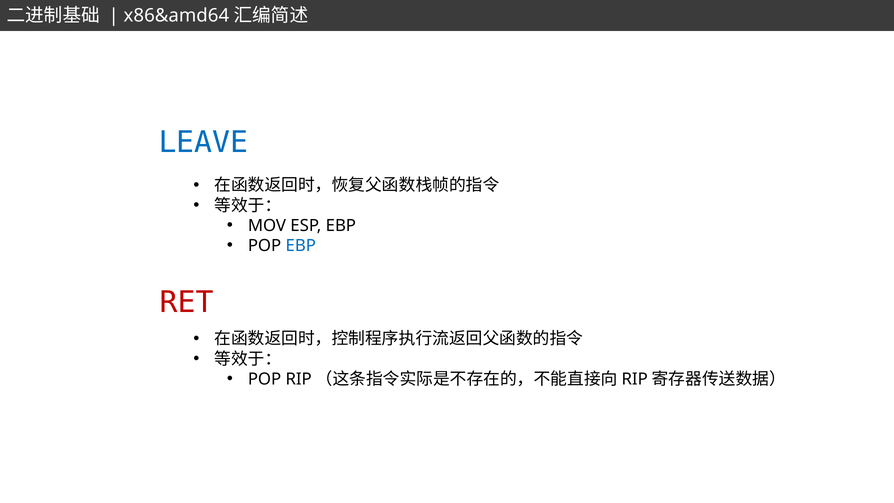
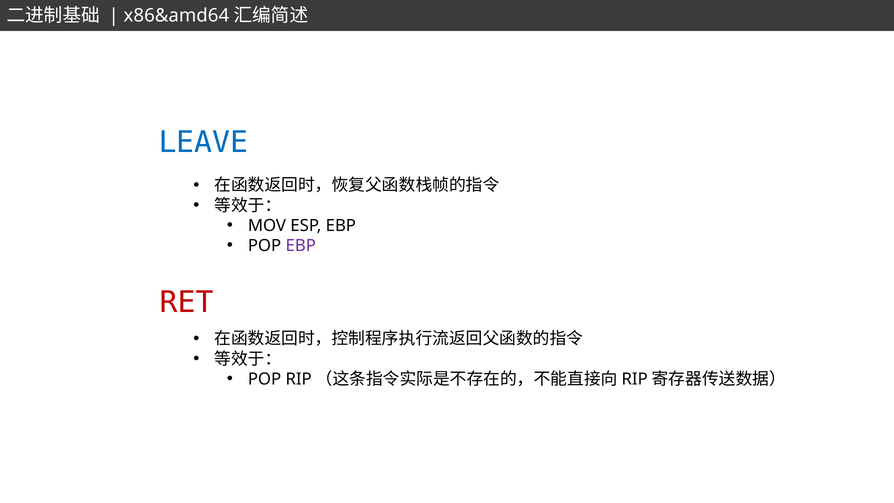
EBP colour: blue -> purple (301, 246)
